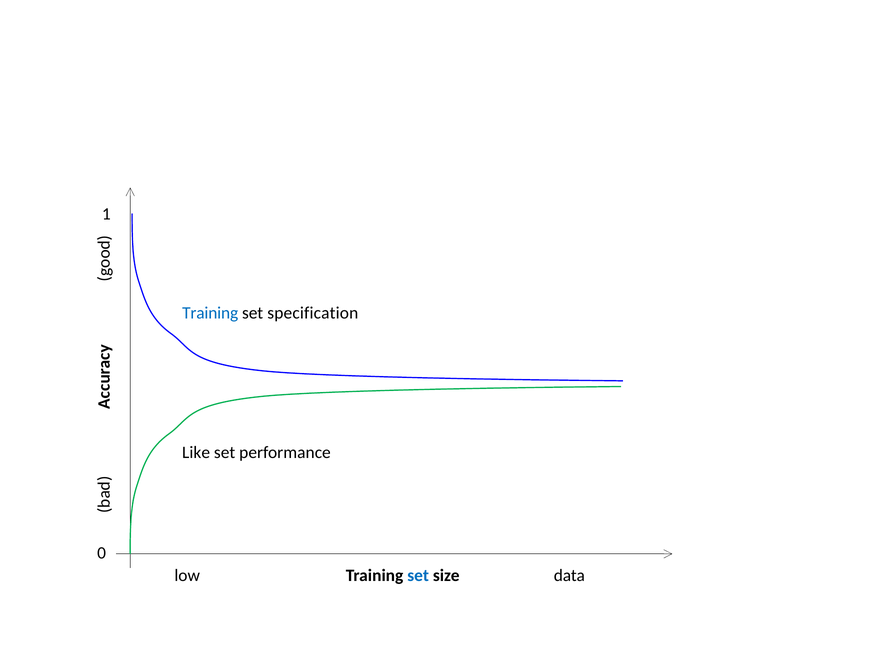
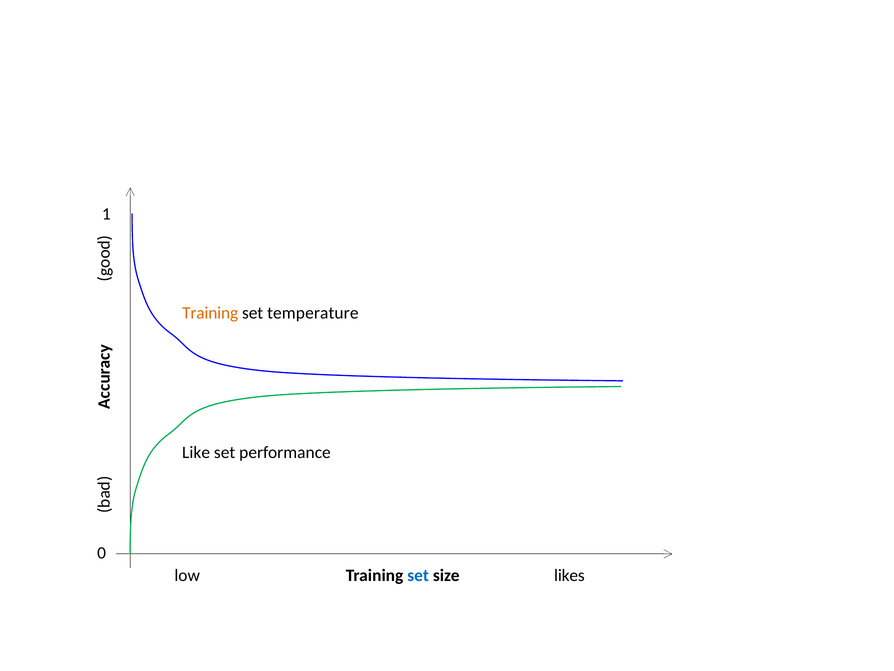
Training colour: blue -> orange (210, 313)
specification: specification -> temperature (313, 313)
data: data -> likes (569, 575)
